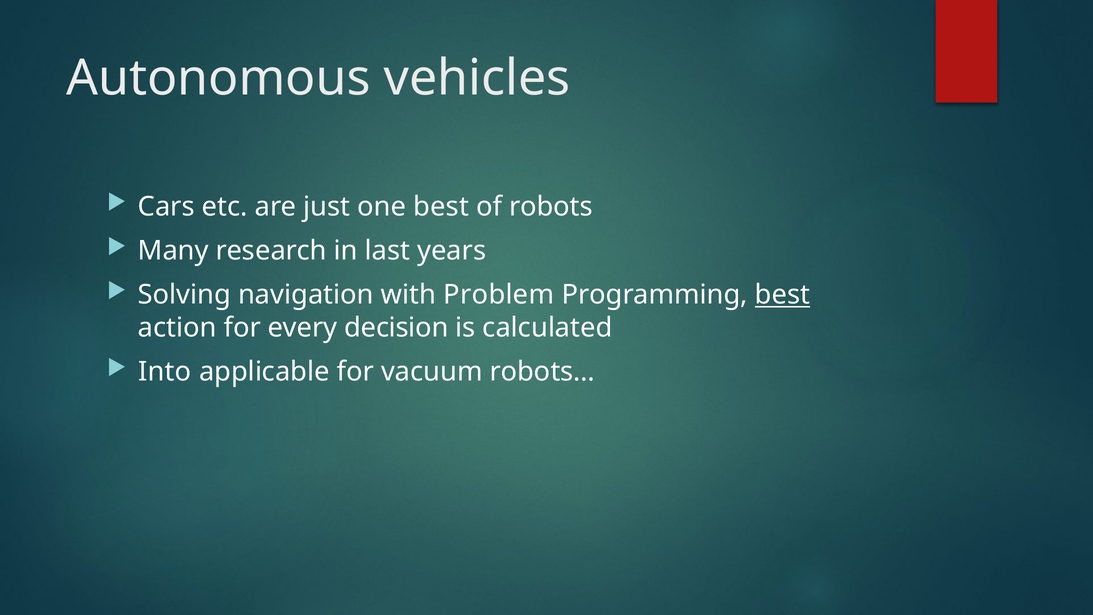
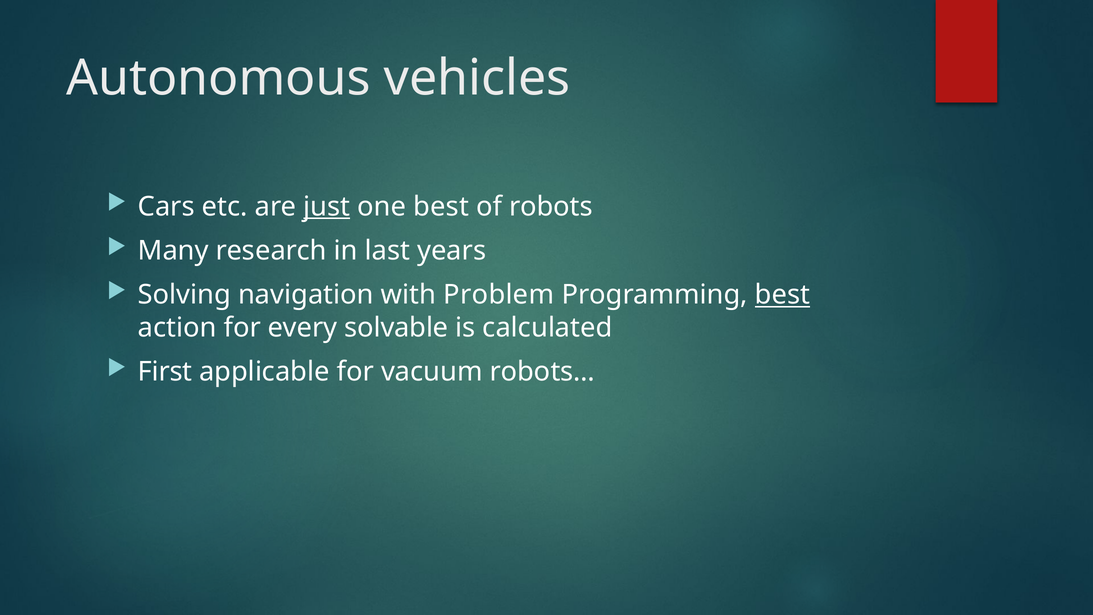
just underline: none -> present (327, 206)
decision: decision -> solvable (396, 328)
Into: Into -> First (165, 372)
